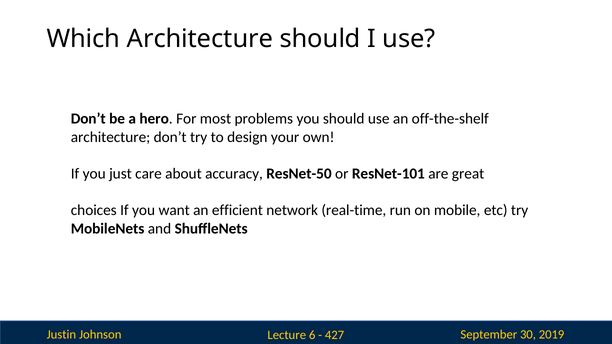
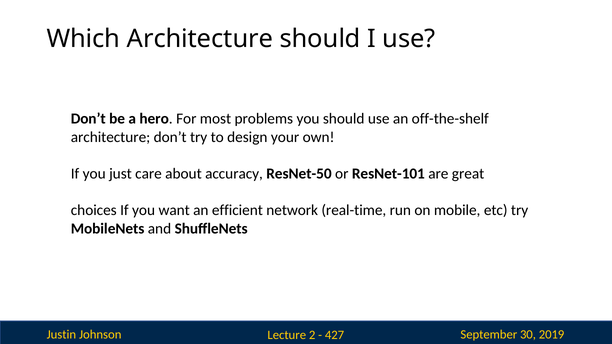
6: 6 -> 2 (312, 335)
